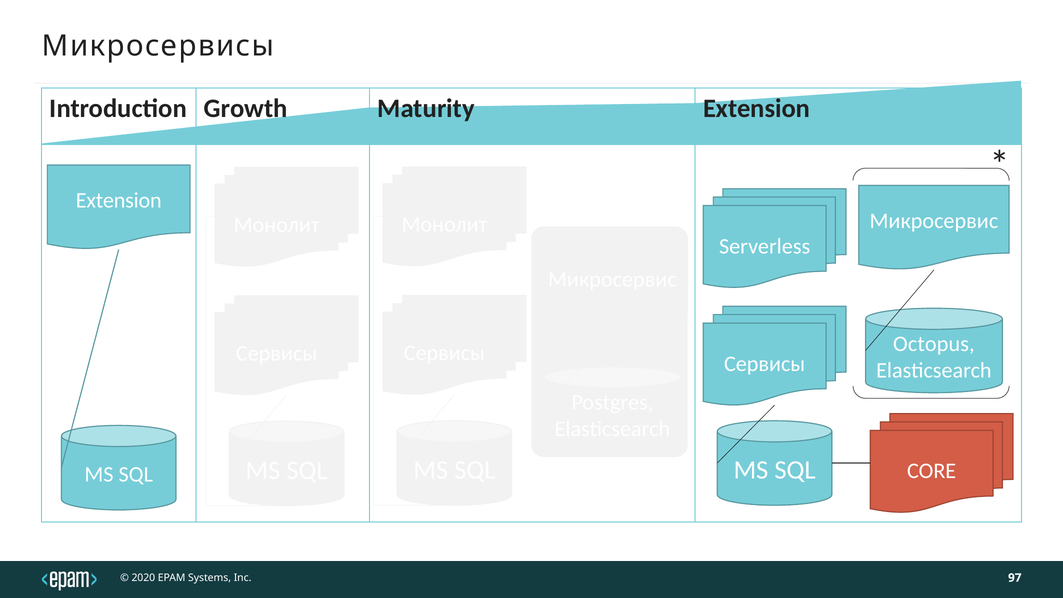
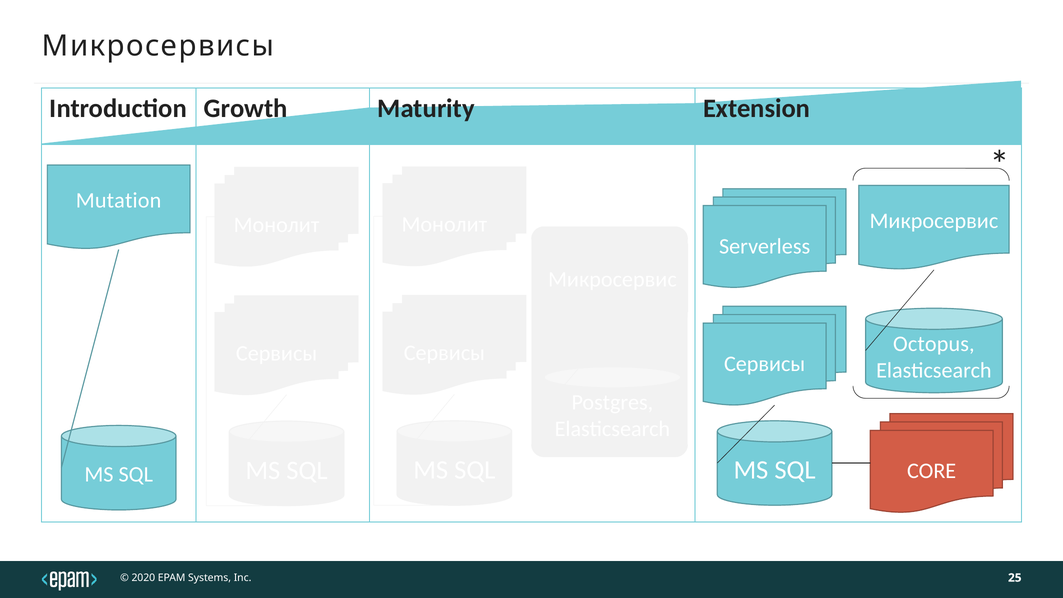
Extension: Extension -> Mutation (119, 200)
97: 97 -> 25 (1015, 578)
